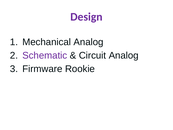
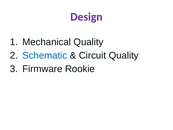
Mechanical Analog: Analog -> Quality (89, 42)
Schematic colour: purple -> blue (45, 55)
Circuit Analog: Analog -> Quality (124, 55)
